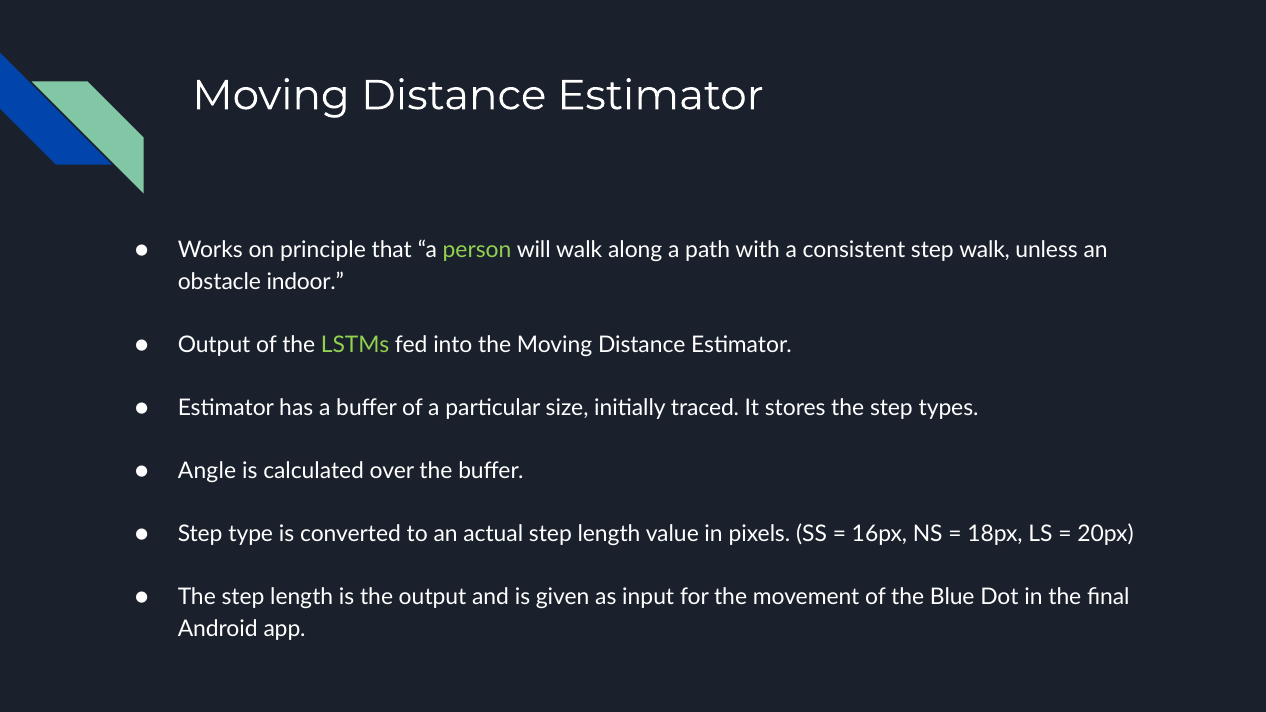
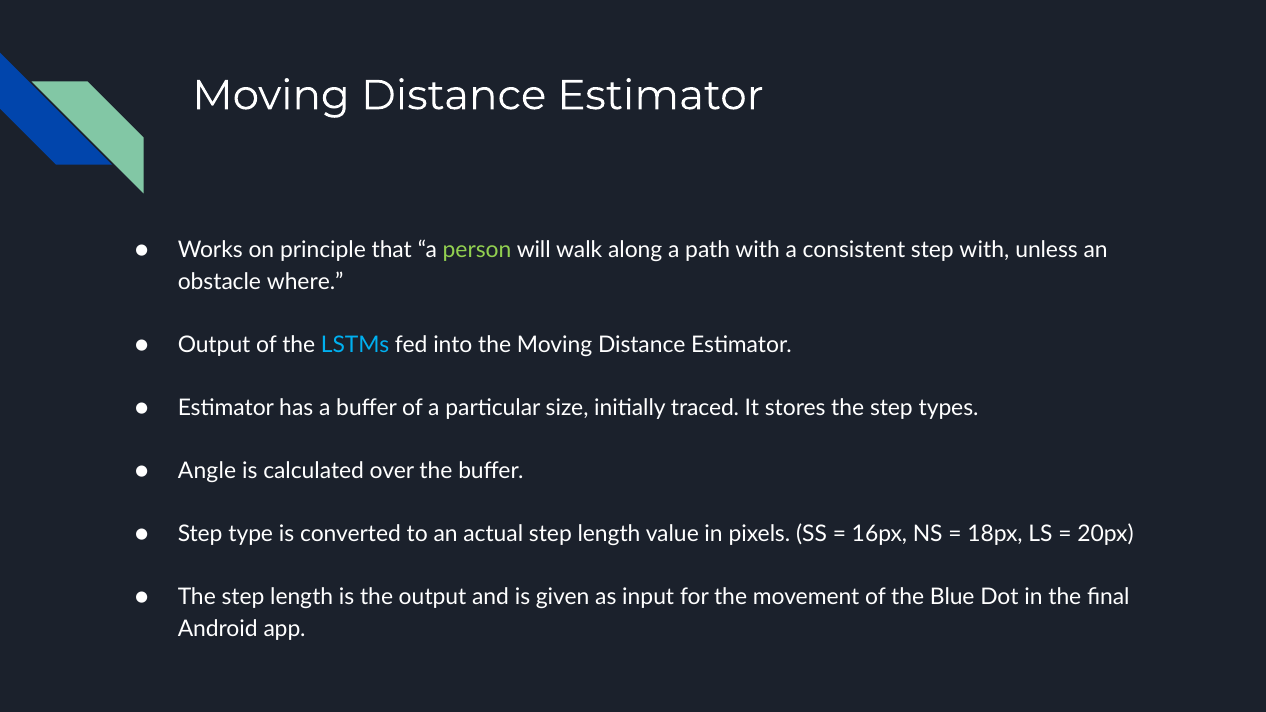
step walk: walk -> with (984, 250)
indoor: indoor -> where (305, 282)
LSTMs colour: light green -> light blue (355, 345)
